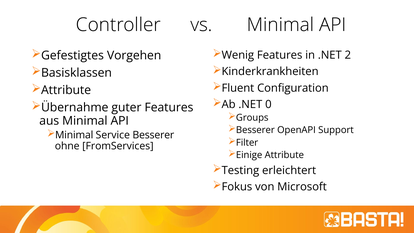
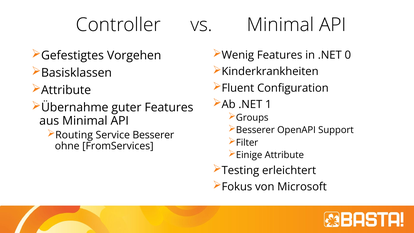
2: 2 -> 0 (348, 55)
0: 0 -> 1 (268, 104)
Minimal: Minimal -> Routing (74, 135)
